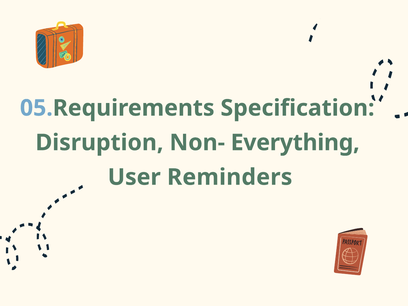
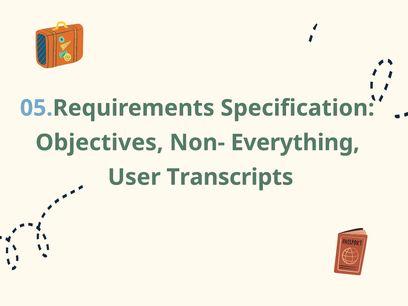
Disruption: Disruption -> Objectives (99, 143)
Reminders: Reminders -> Transcripts (230, 177)
